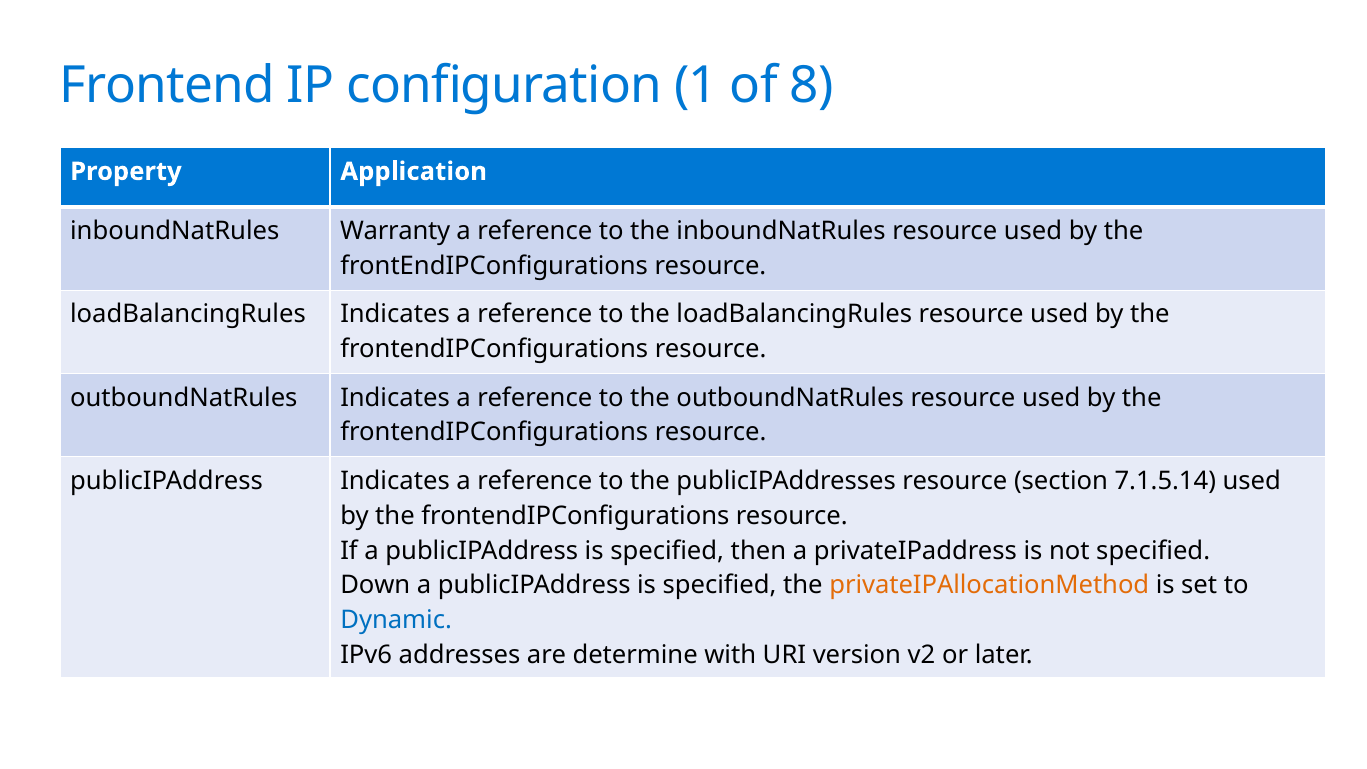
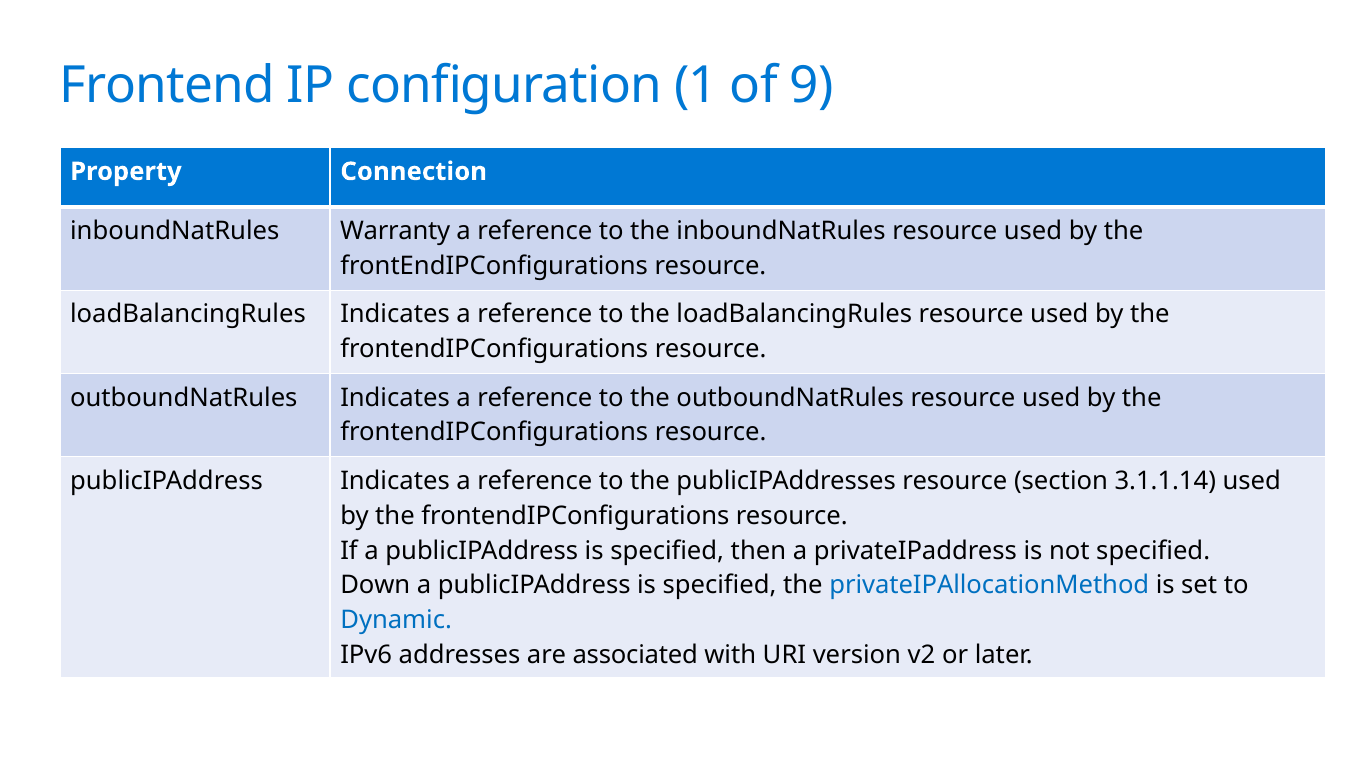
8: 8 -> 9 (812, 86)
Application: Application -> Connection (414, 171)
7.1.5.14: 7.1.5.14 -> 3.1.1.14 (1165, 481)
privateIPAllocationMethod colour: orange -> blue (989, 585)
determine: determine -> associated (635, 655)
